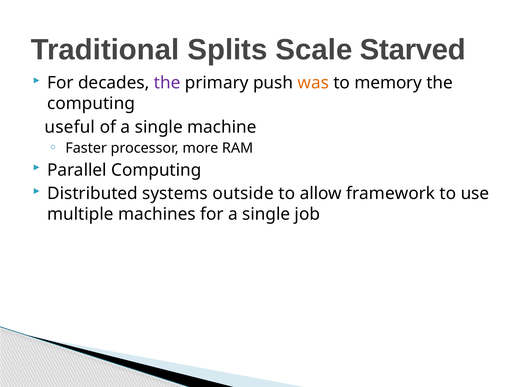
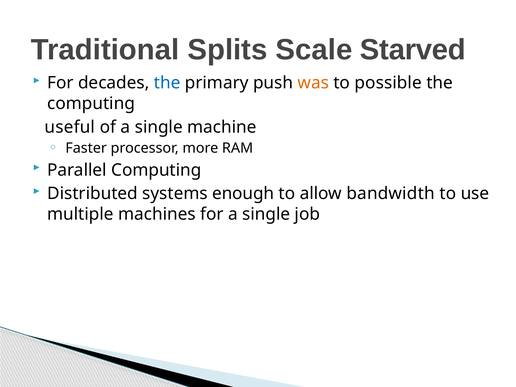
the colour: purple -> blue (167, 83)
memory: memory -> possible (388, 83)
outside: outside -> enough (243, 194)
framework: framework -> bandwidth (391, 194)
